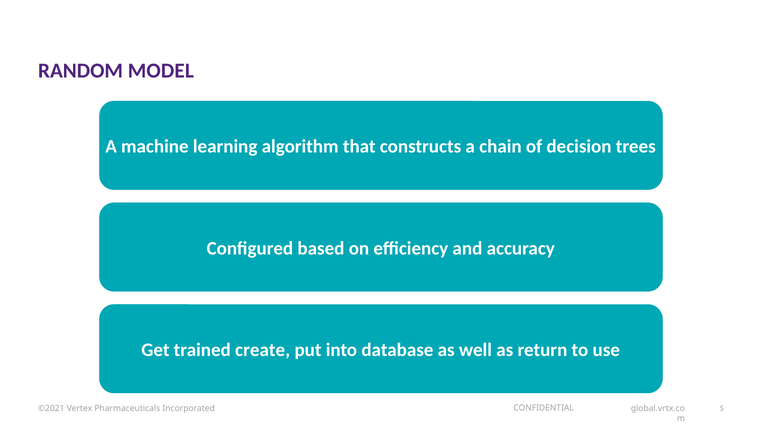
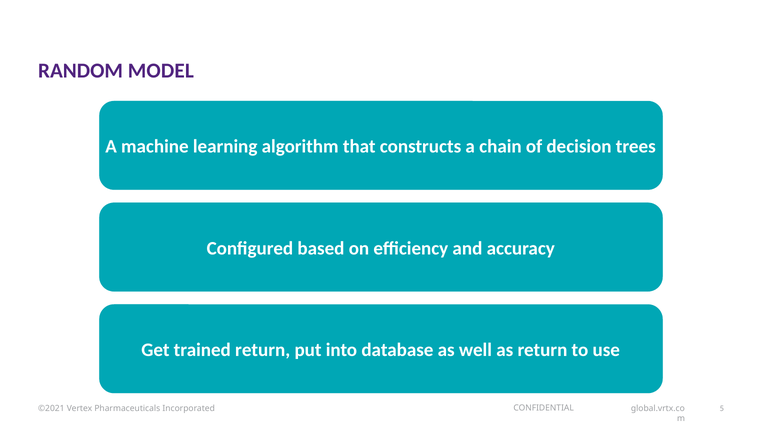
trained create: create -> return (263, 350)
